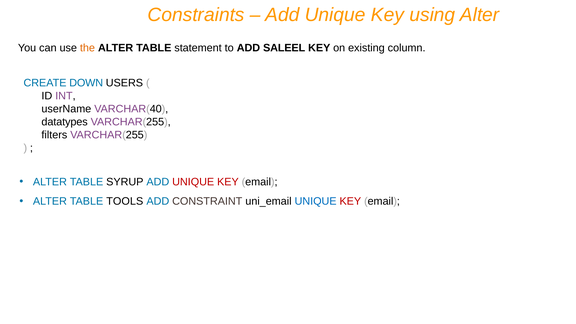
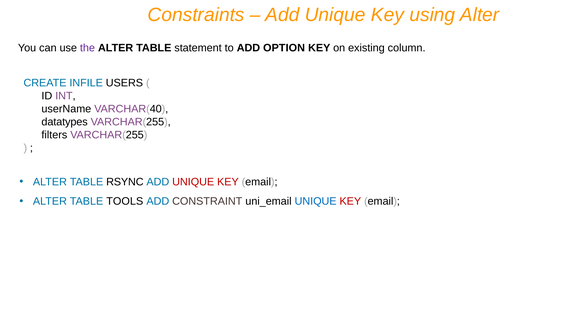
the colour: orange -> purple (87, 48)
SALEEL: SALEEL -> OPTION (284, 48)
DOWN: DOWN -> INFILE (86, 83)
SYRUP: SYRUP -> RSYNC (125, 182)
